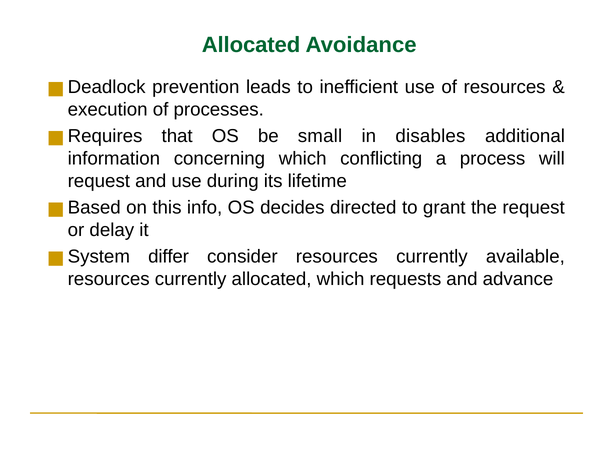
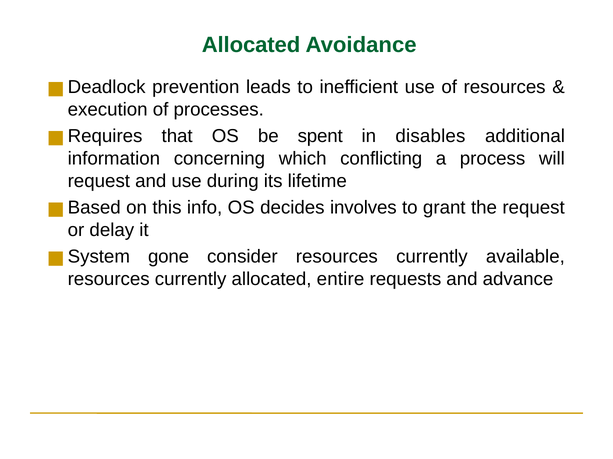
small: small -> spent (320, 136)
directed: directed -> involves (363, 208)
differ: differ -> gone (169, 257)
allocated which: which -> entire (341, 280)
